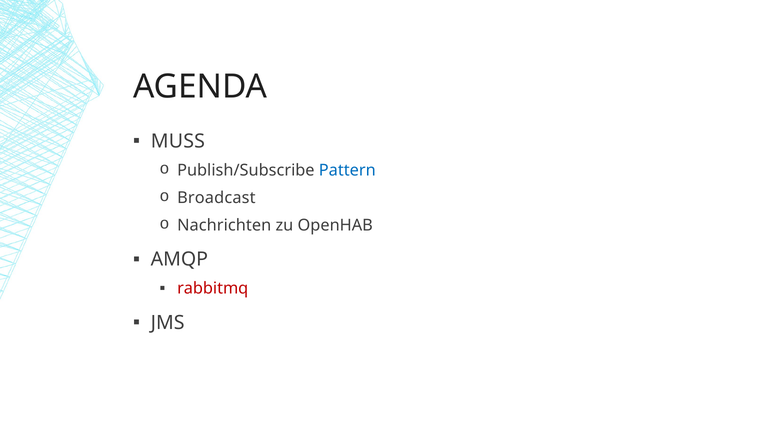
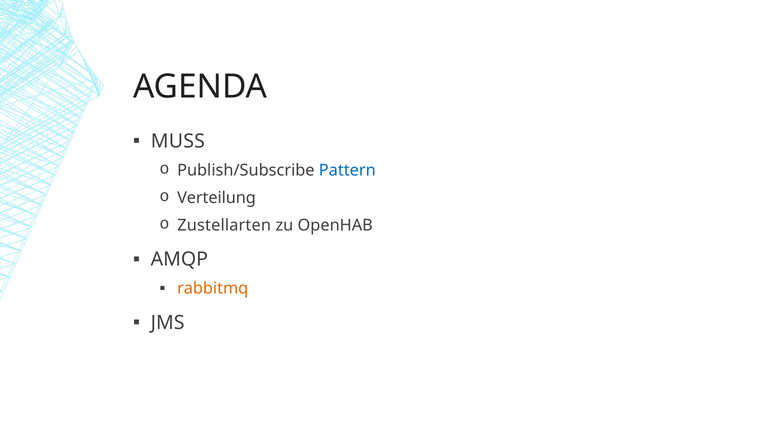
Broadcast: Broadcast -> Verteilung (216, 198)
Nachrichten: Nachrichten -> Zustellarten (224, 225)
rabbitmq colour: red -> orange (213, 288)
